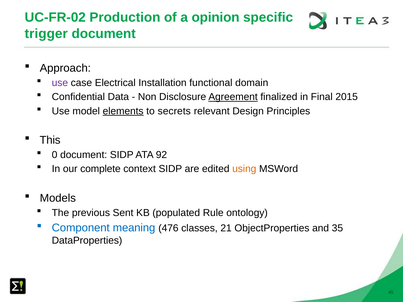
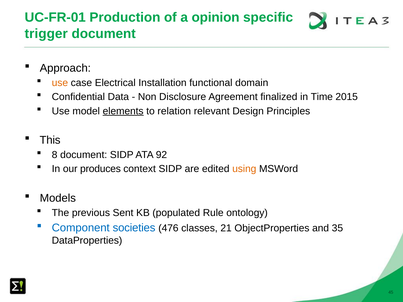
UC-FR-02: UC-FR-02 -> UC-FR-01 (55, 18)
use colour: purple -> orange (60, 83)
Agreement underline: present -> none (233, 97)
Final: Final -> Time (322, 97)
secrets: secrets -> relation (174, 111)
0: 0 -> 8 (55, 155)
complete: complete -> produces (100, 169)
meaning: meaning -> societies (134, 228)
